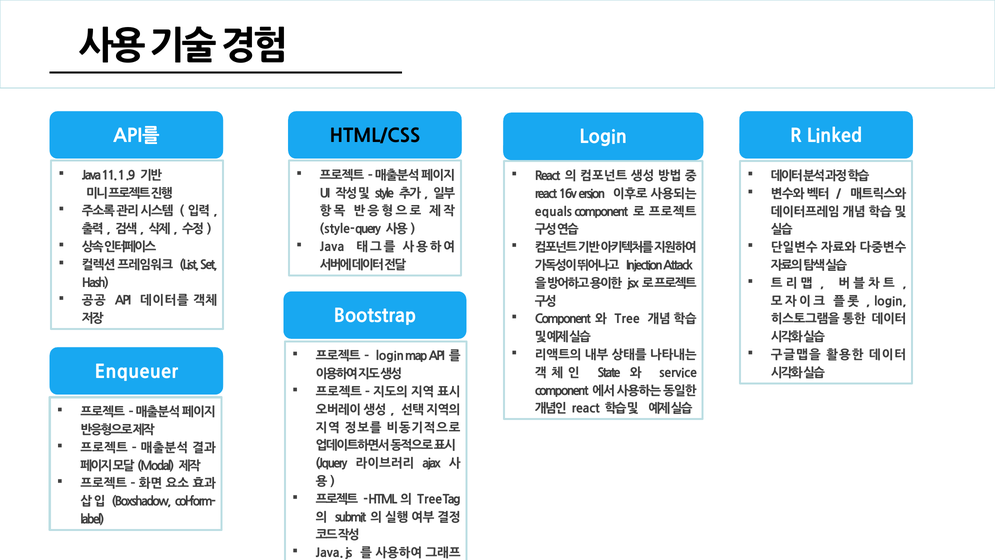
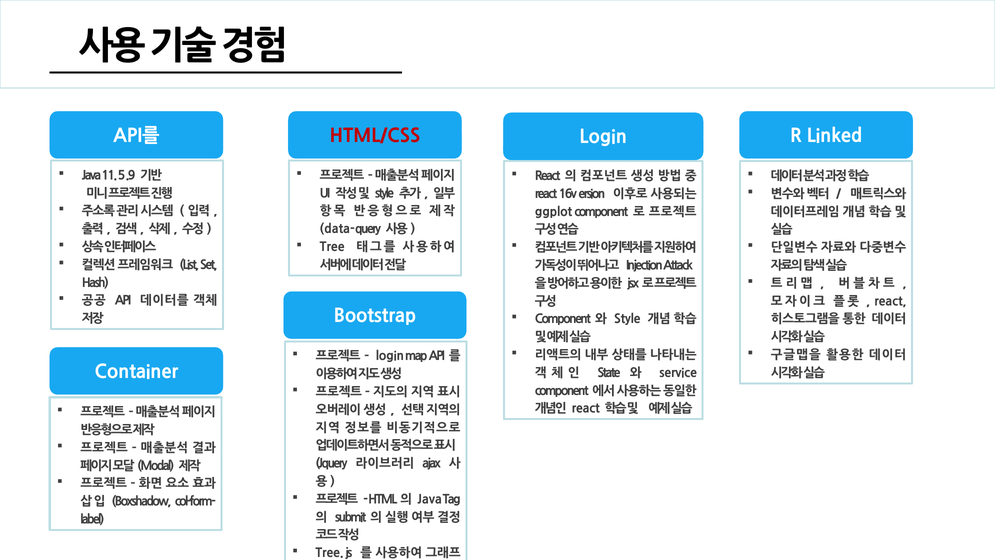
HTML/CSS colour: black -> red (375, 136)
1: 1 -> 5 (121, 175)
equals: equals -> ggplot (553, 212)
style-: style- -> data- (337, 229)
Java: Java -> Tree (332, 247)
login: login -> react (890, 301)
Tree: Tree -> Style (627, 319)
Enqueuer: Enqueuer -> Container (136, 372)
Tree: Tree -> Java (430, 499)
Java: Java -> Tree (330, 553)
